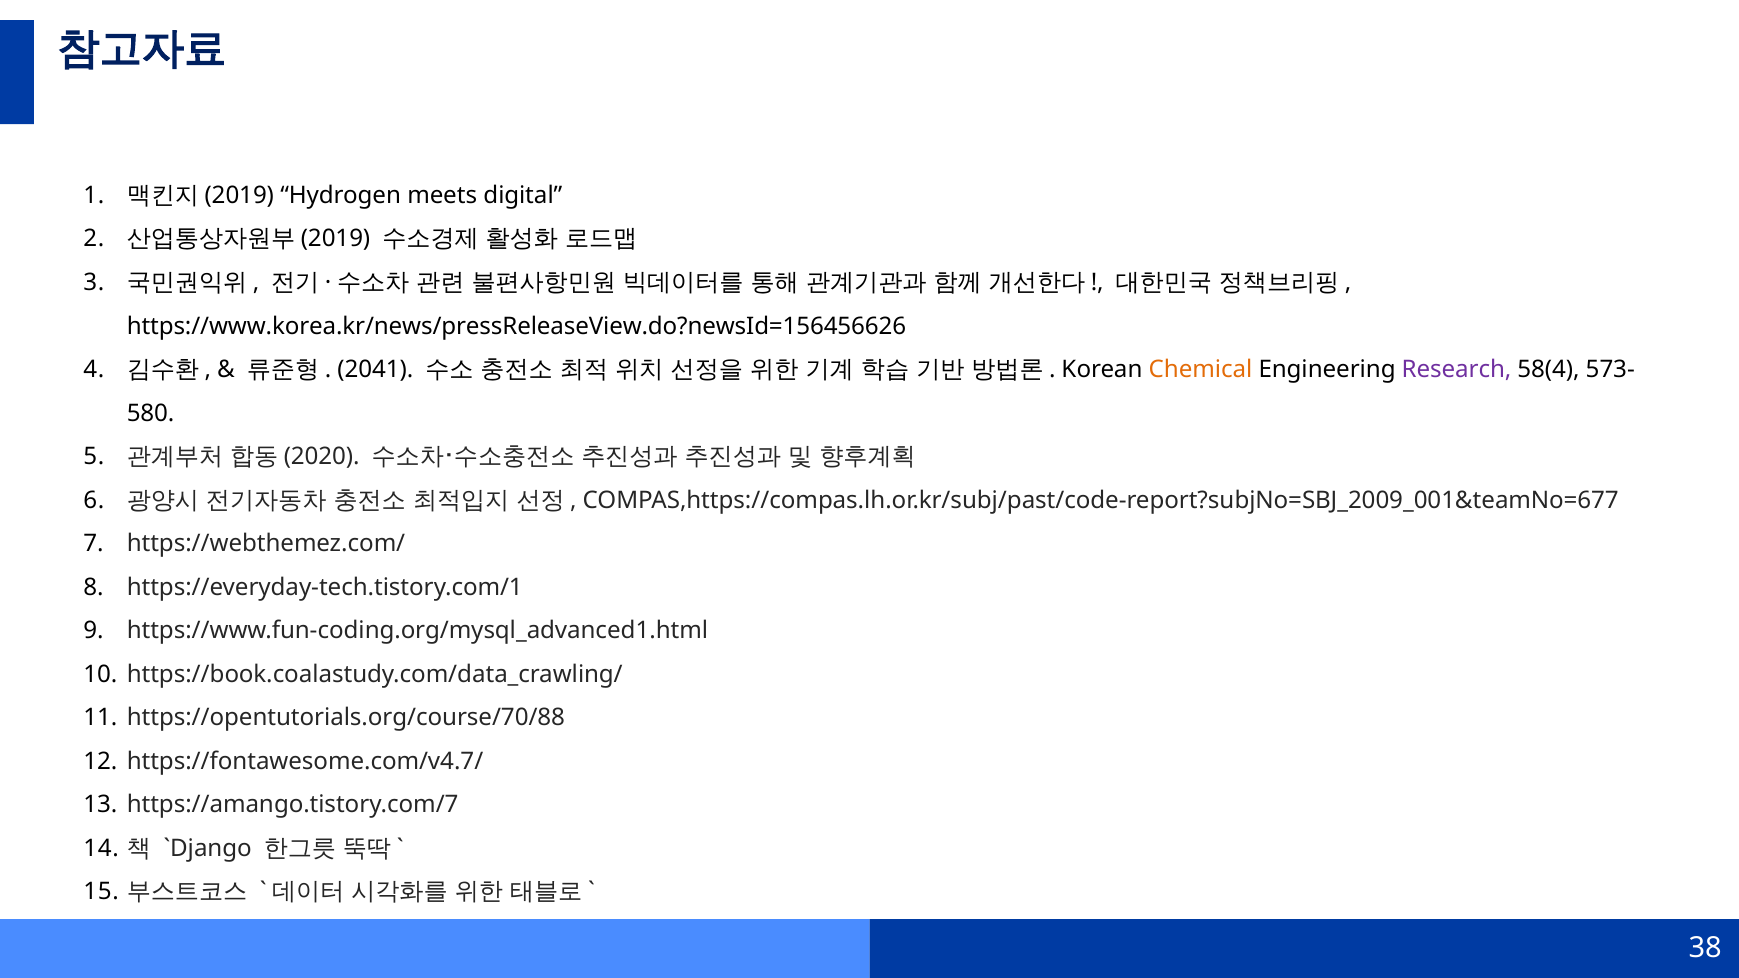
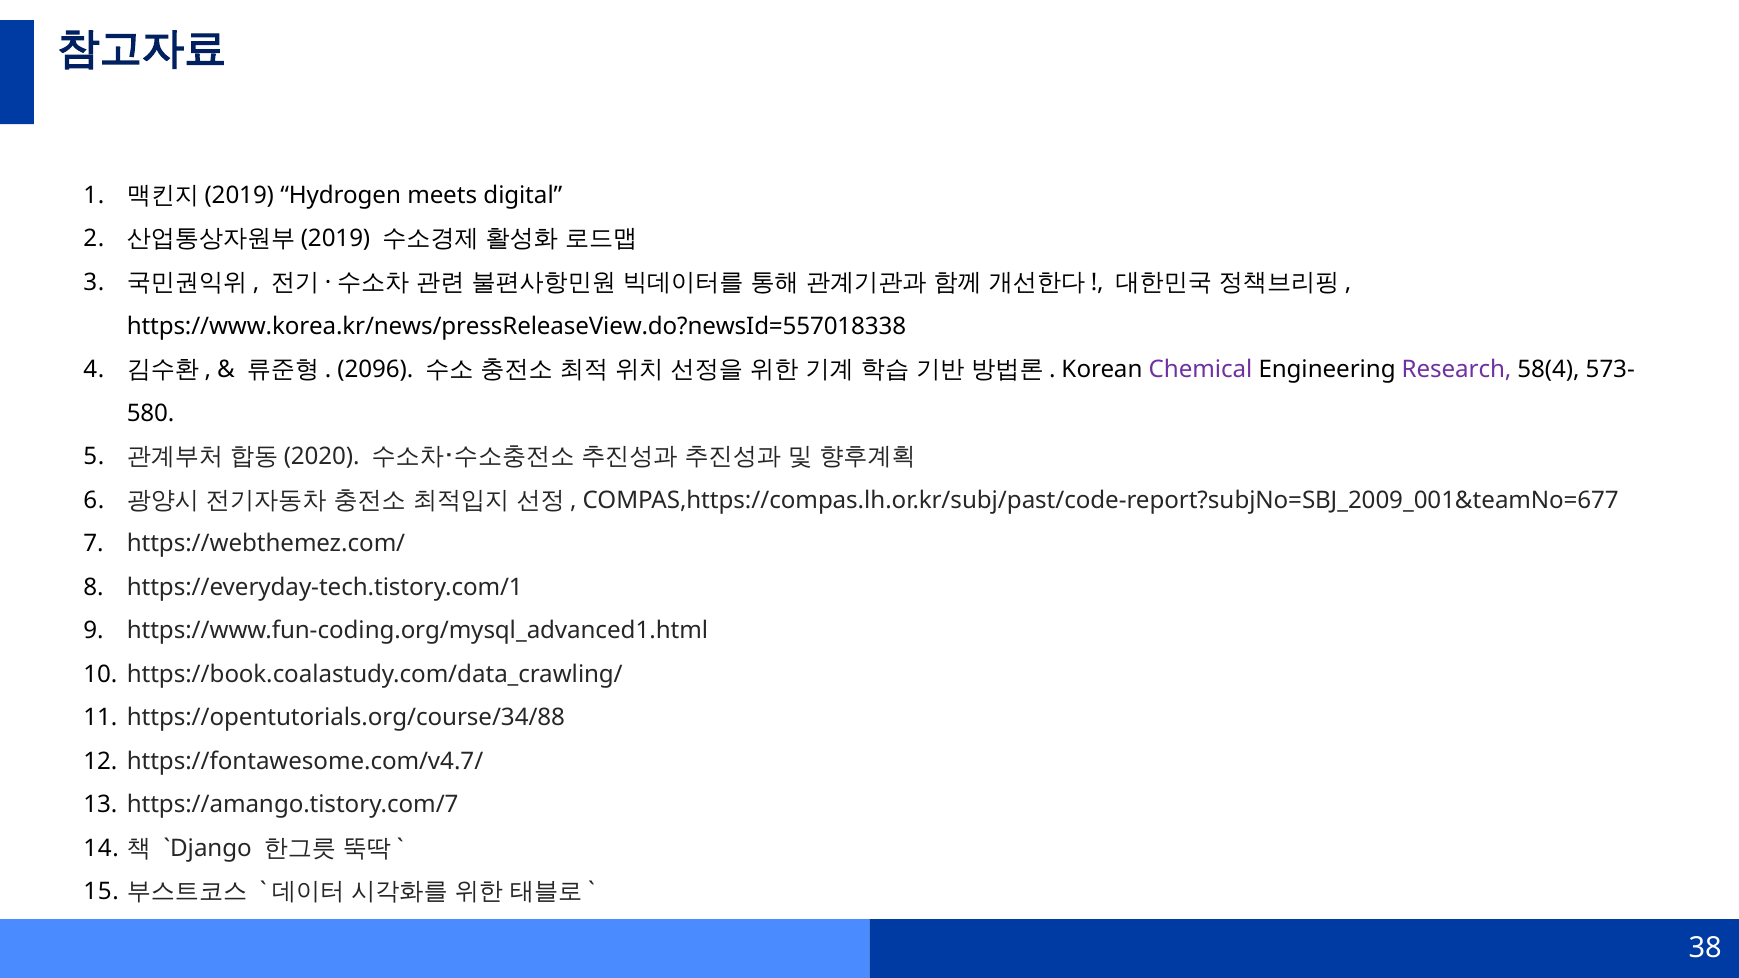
https://www.korea.kr/news/pressReleaseView.do?newsId=156456626: https://www.korea.kr/news/pressReleaseView.do?newsId=156456626 -> https://www.korea.kr/news/pressReleaseView.do?newsId=557018338 (516, 326)
2041: 2041 -> 2096 (375, 370)
Chemical colour: orange -> purple (1201, 370)
https://opentutorials.org/course/70/88: https://opentutorials.org/course/70/88 -> https://opentutorials.org/course/34/88 (346, 718)
